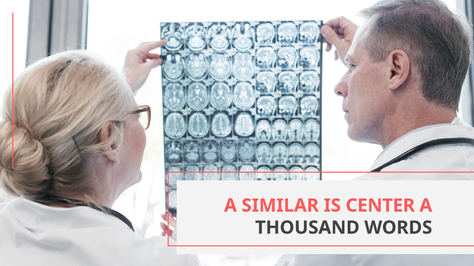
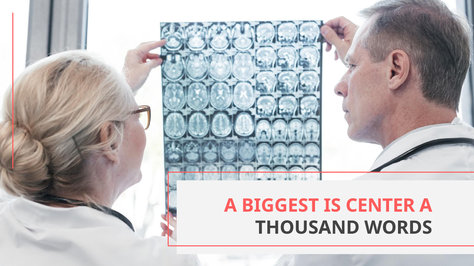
SIMILAR: SIMILAR -> BIGGEST (280, 206)
